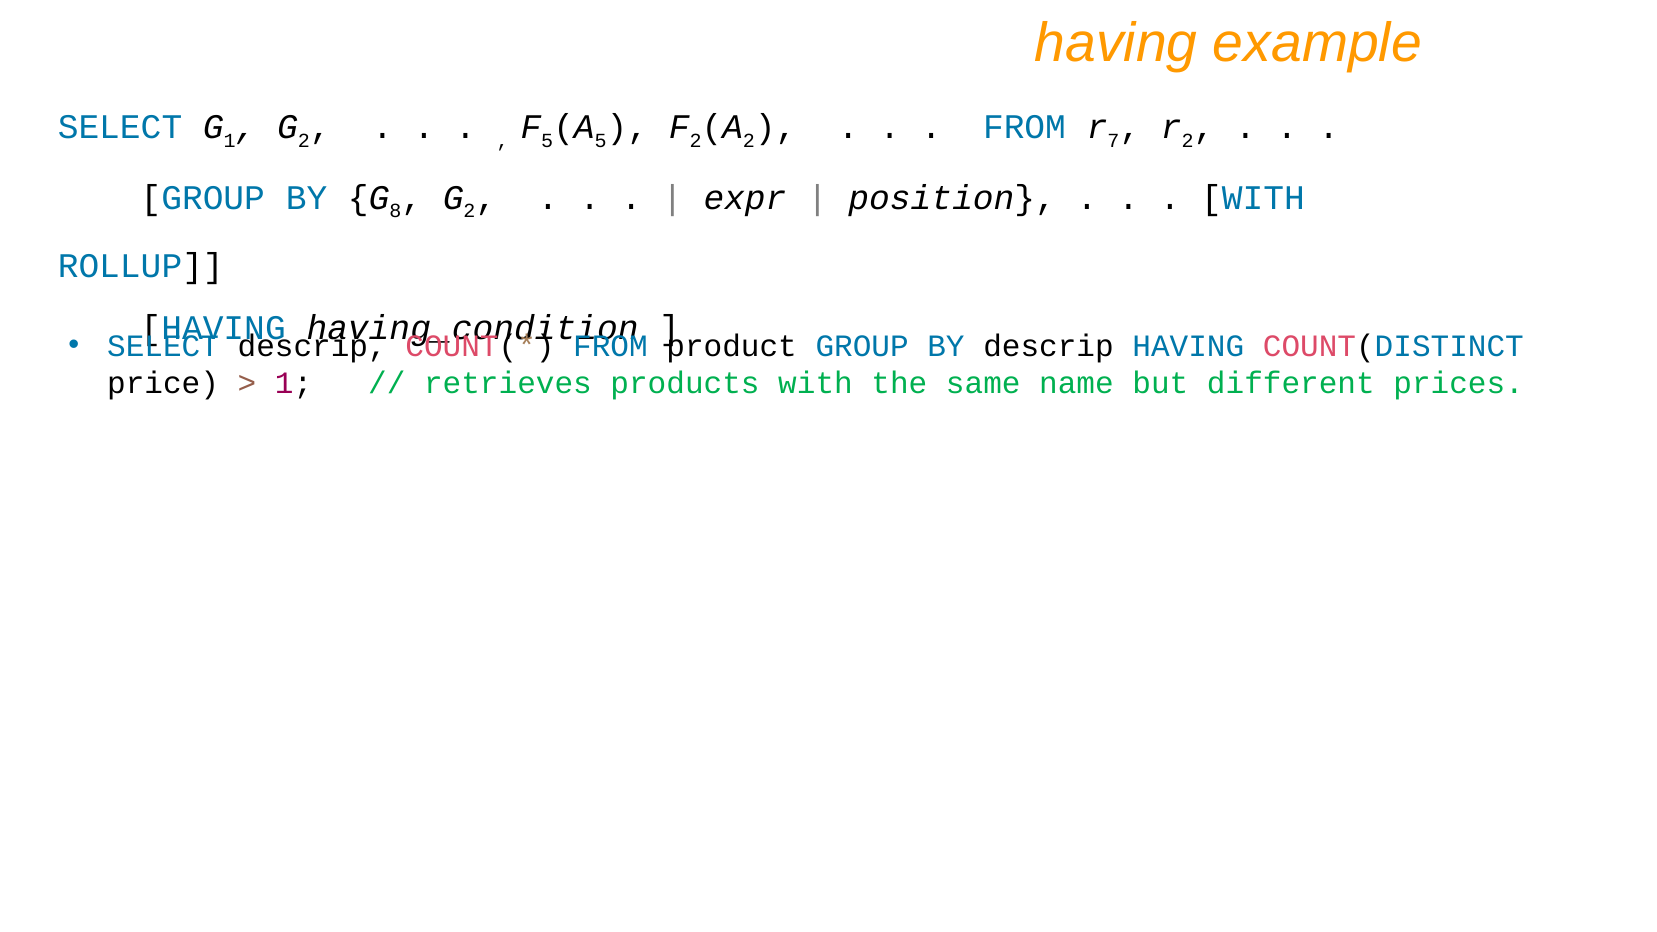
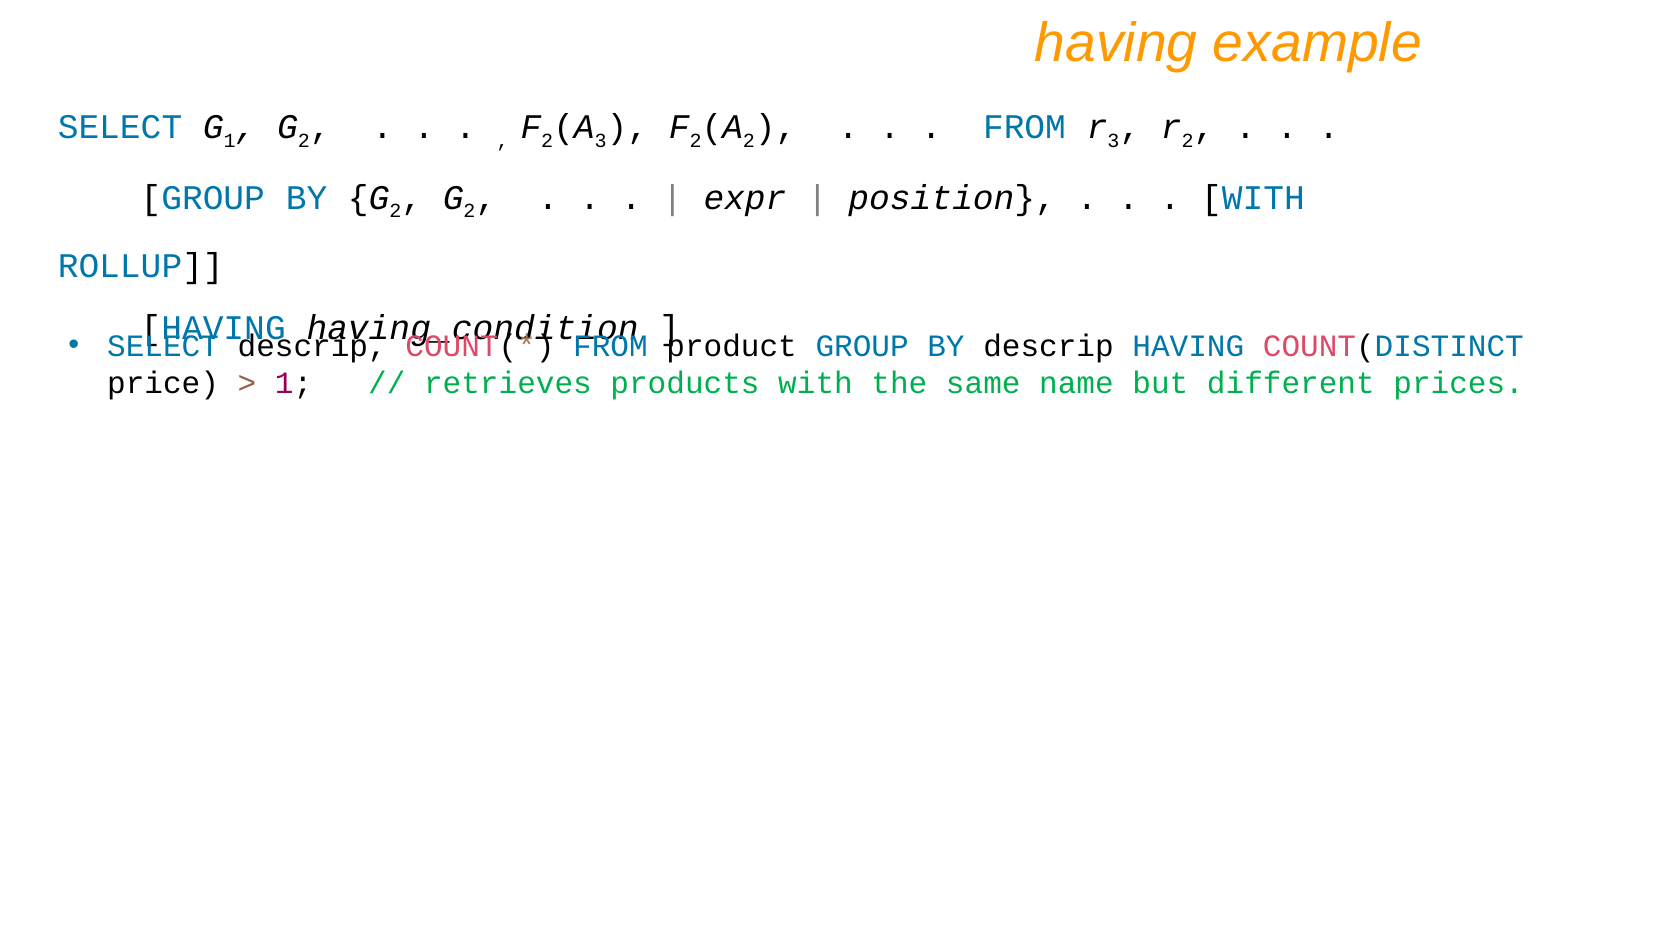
5: 5 -> 2 (547, 141)
5: 5 -> 3 (601, 141)
7: 7 -> 3 (1113, 141)
8: 8 -> 2 (395, 211)
